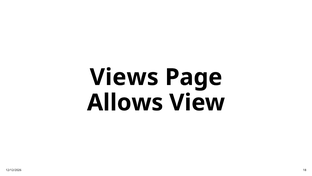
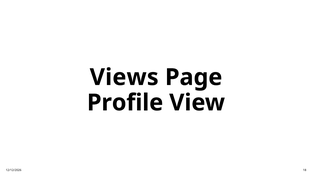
Allows: Allows -> Profile (125, 102)
